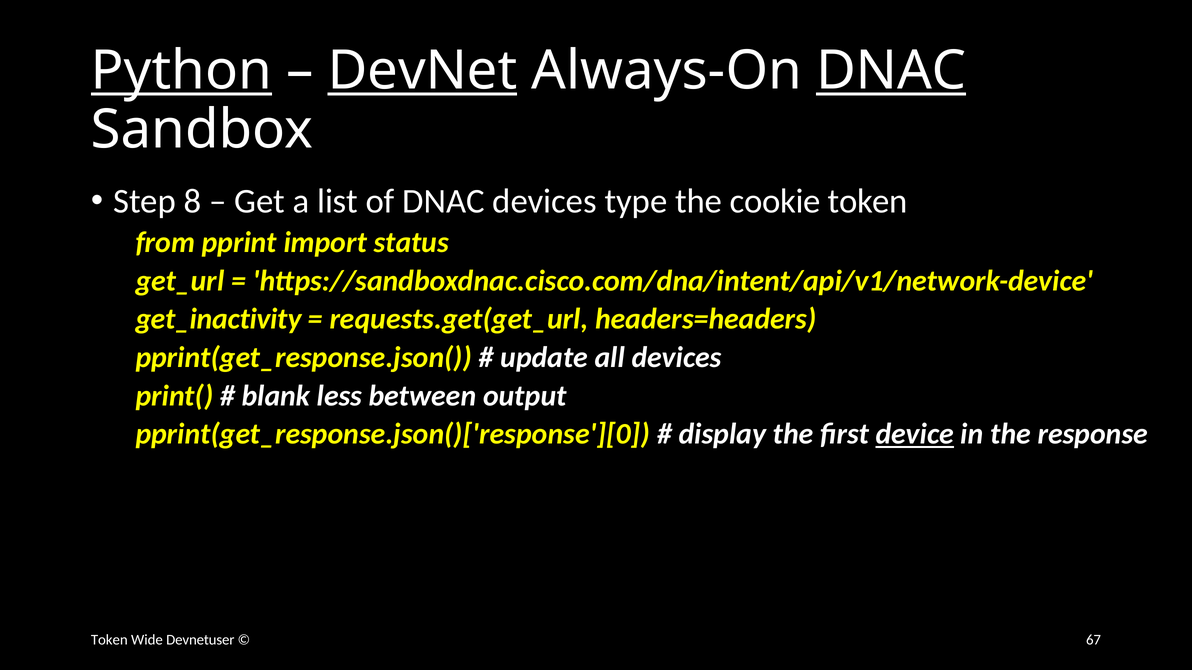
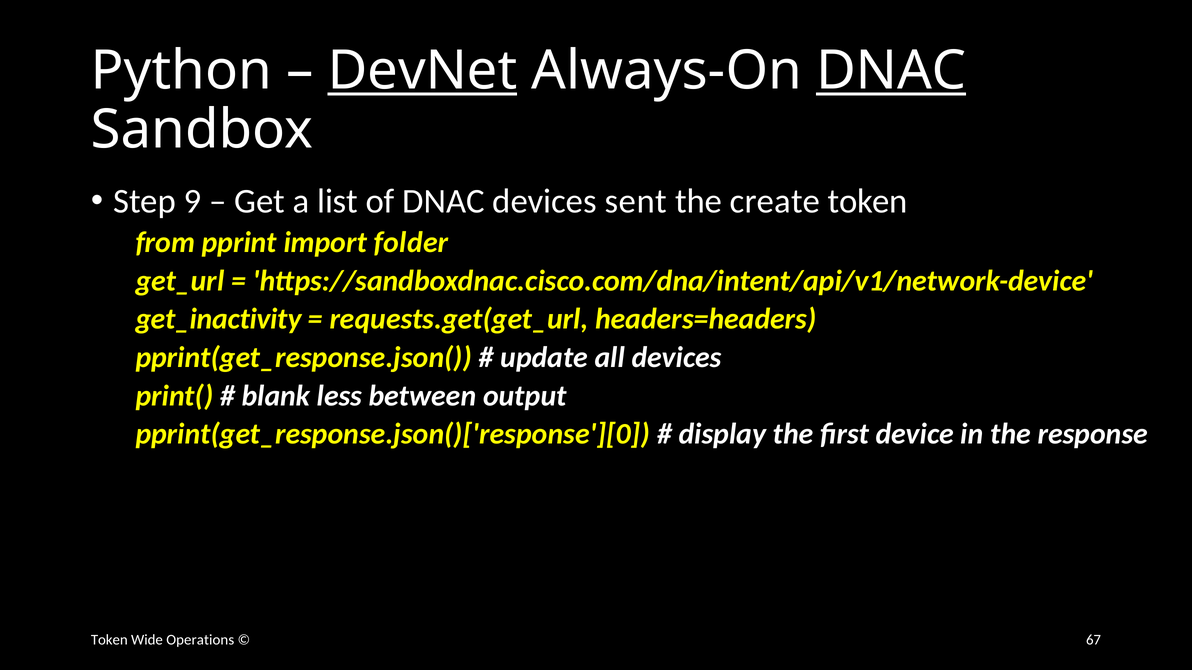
Python underline: present -> none (181, 71)
8: 8 -> 9 (192, 201)
type: type -> sent (636, 201)
cookie: cookie -> create (775, 201)
status: status -> folder (411, 243)
device underline: present -> none (915, 434)
Devnetuser: Devnetuser -> Operations (200, 640)
